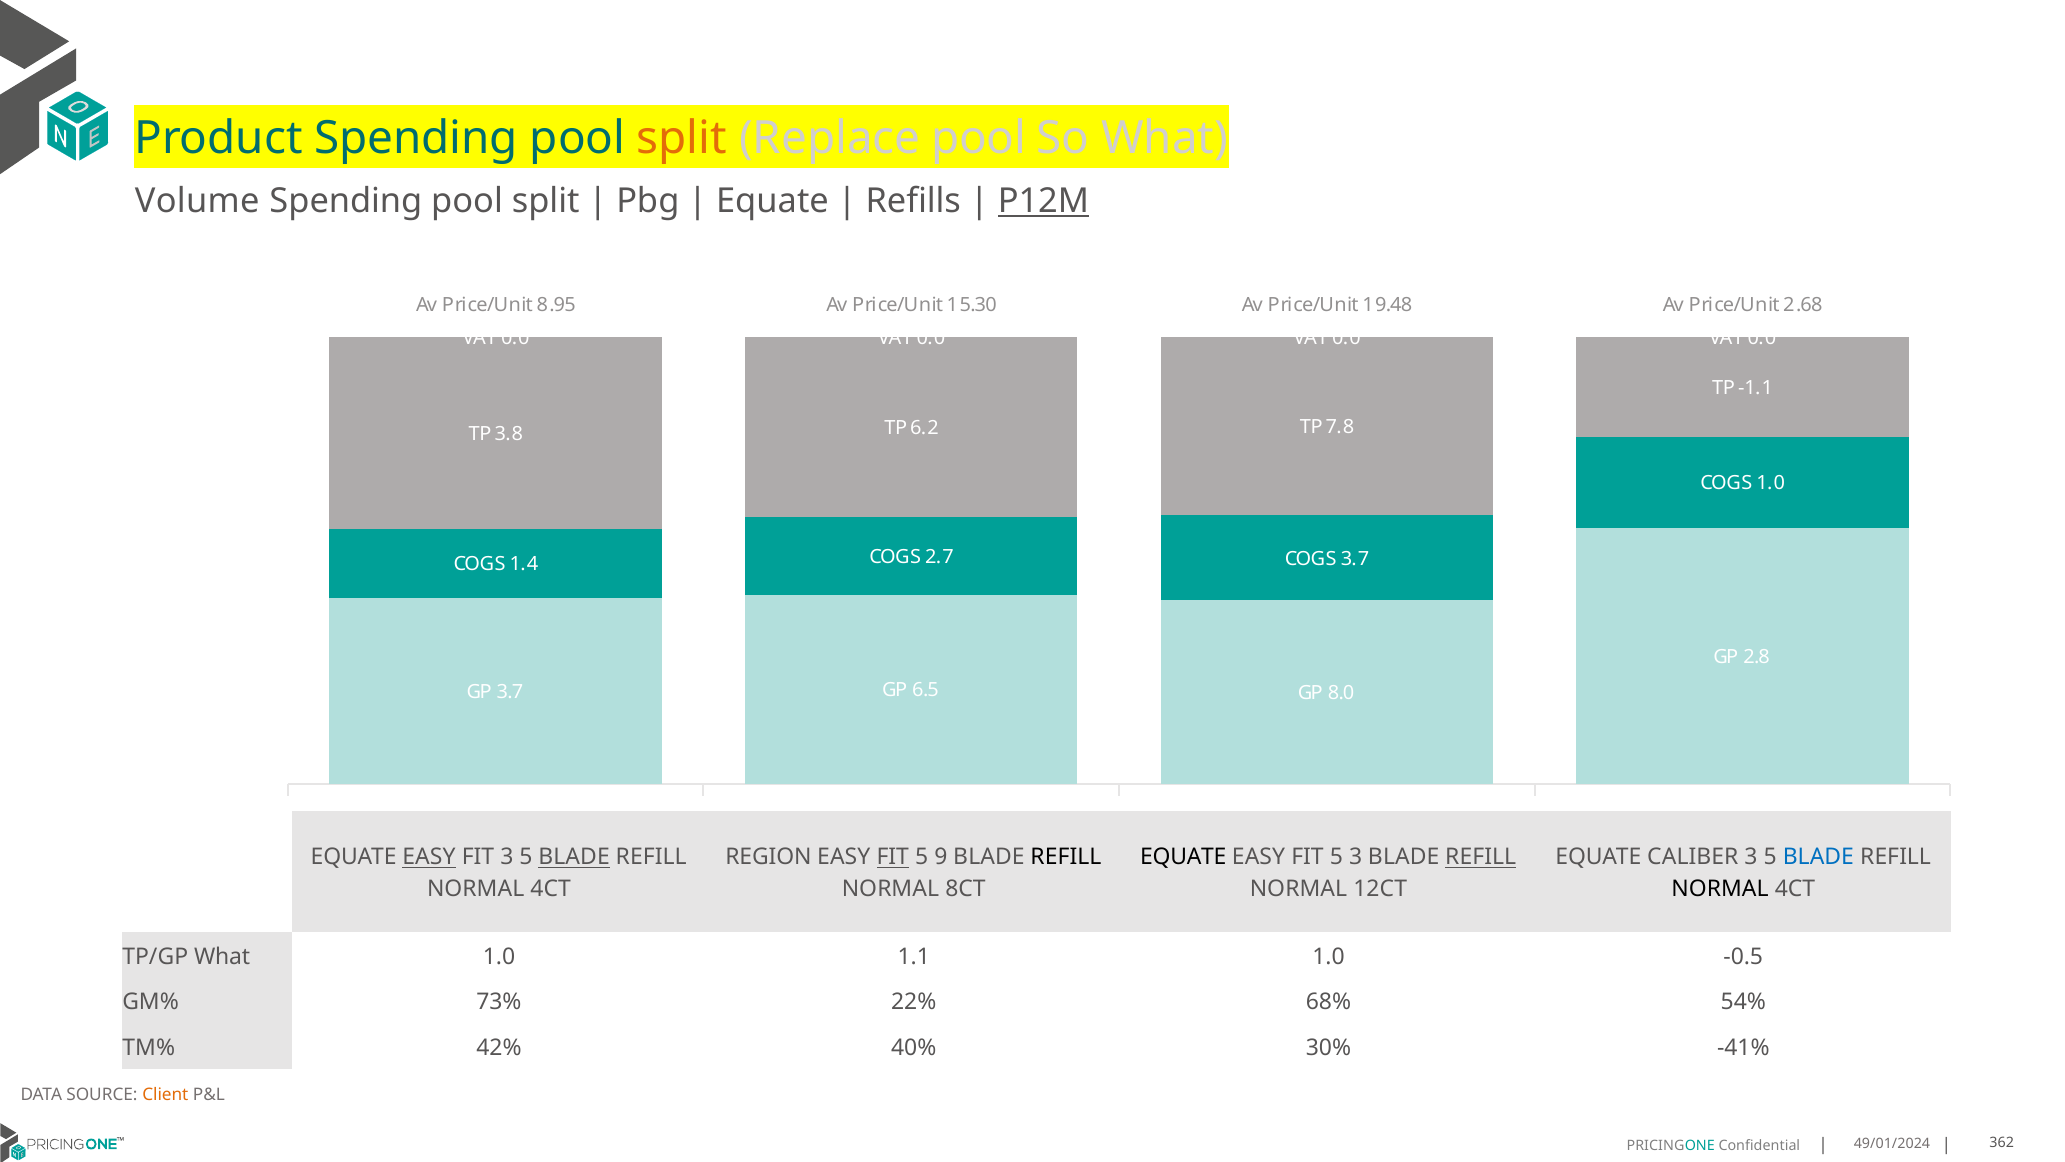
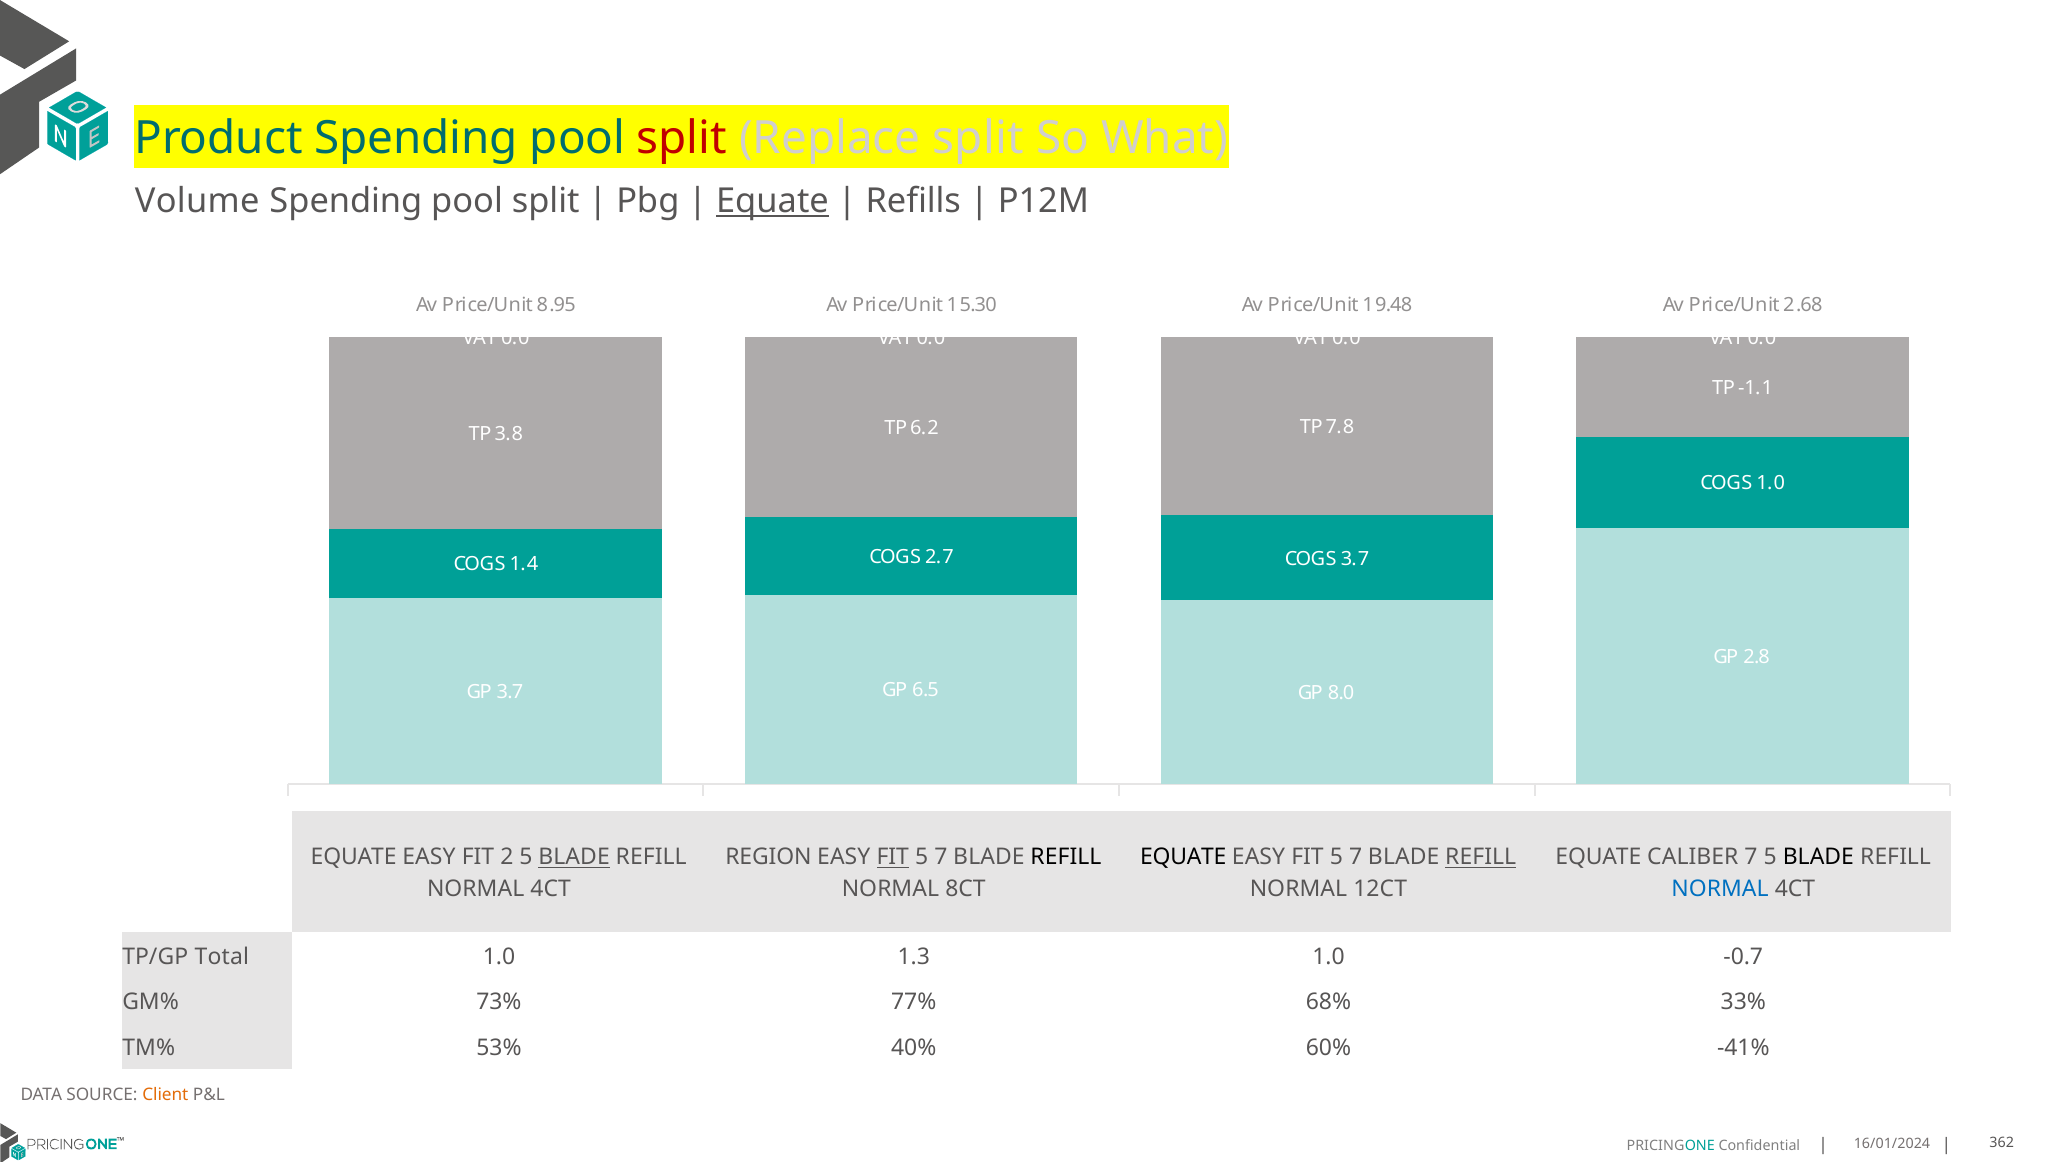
split colour: orange -> red (682, 139)
Replace pool: pool -> split (978, 139)
Equate underline: none -> present (772, 201)
P12M underline: present -> none (1043, 201)
EASY underline: present -> none (429, 857)
FIT 3: 3 -> 2 (507, 857)
9: 9 -> 7 (941, 857)
3: 3 -> 7 (1356, 857)
CALIBER 3: 3 -> 7 (1751, 857)
BLADE colour: blue -> black (1818, 857)
NORMAL colour: black -> blue (1720, 889)
TP/GP What: What -> Total (222, 956)
1.1: 1.1 -> 1.3 (914, 956)
-0.5: -0.5 -> -0.7 (1743, 956)
22%: 22% -> 77% (914, 1002)
54%: 54% -> 33% (1743, 1002)
42%: 42% -> 53% (499, 1048)
30%: 30% -> 60% (1329, 1048)
49/01/2024: 49/01/2024 -> 16/01/2024 (1892, 1143)
